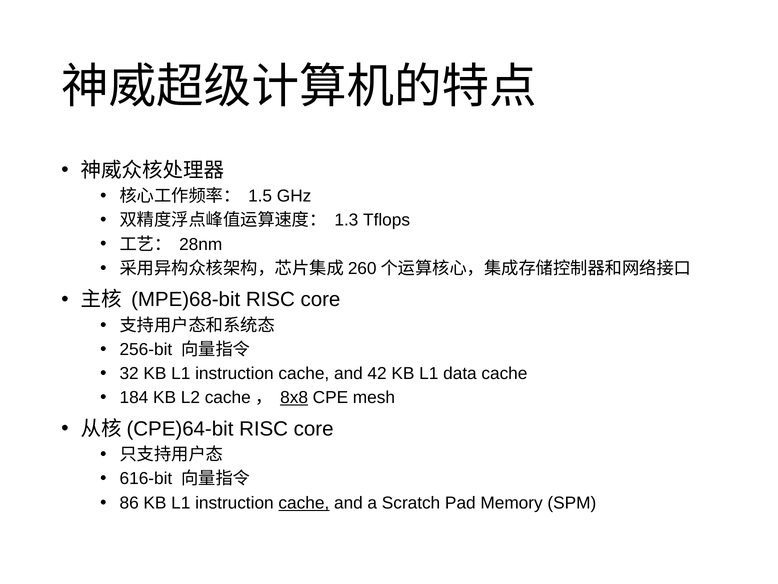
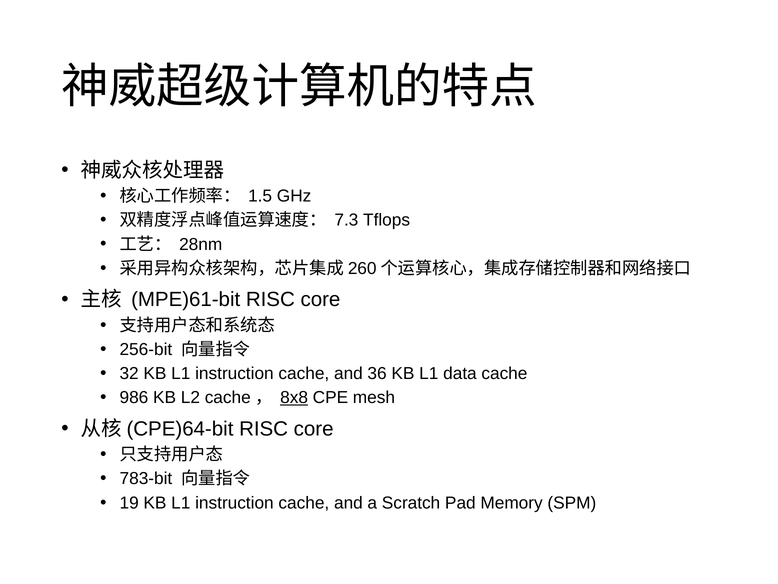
1.3: 1.3 -> 7.3 (346, 220)
MPE)68-bit: MPE)68-bit -> MPE)61-bit (186, 299)
42: 42 -> 36 (377, 373)
184: 184 -> 986 (134, 397)
616-bit: 616-bit -> 783-bit (146, 478)
86: 86 -> 19 (129, 502)
cache underline: present -> none (304, 502)
